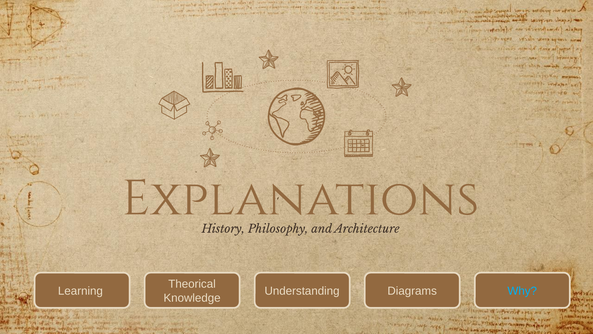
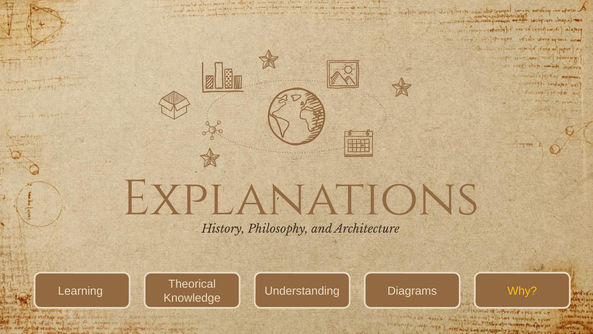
Why colour: light blue -> yellow (522, 291)
